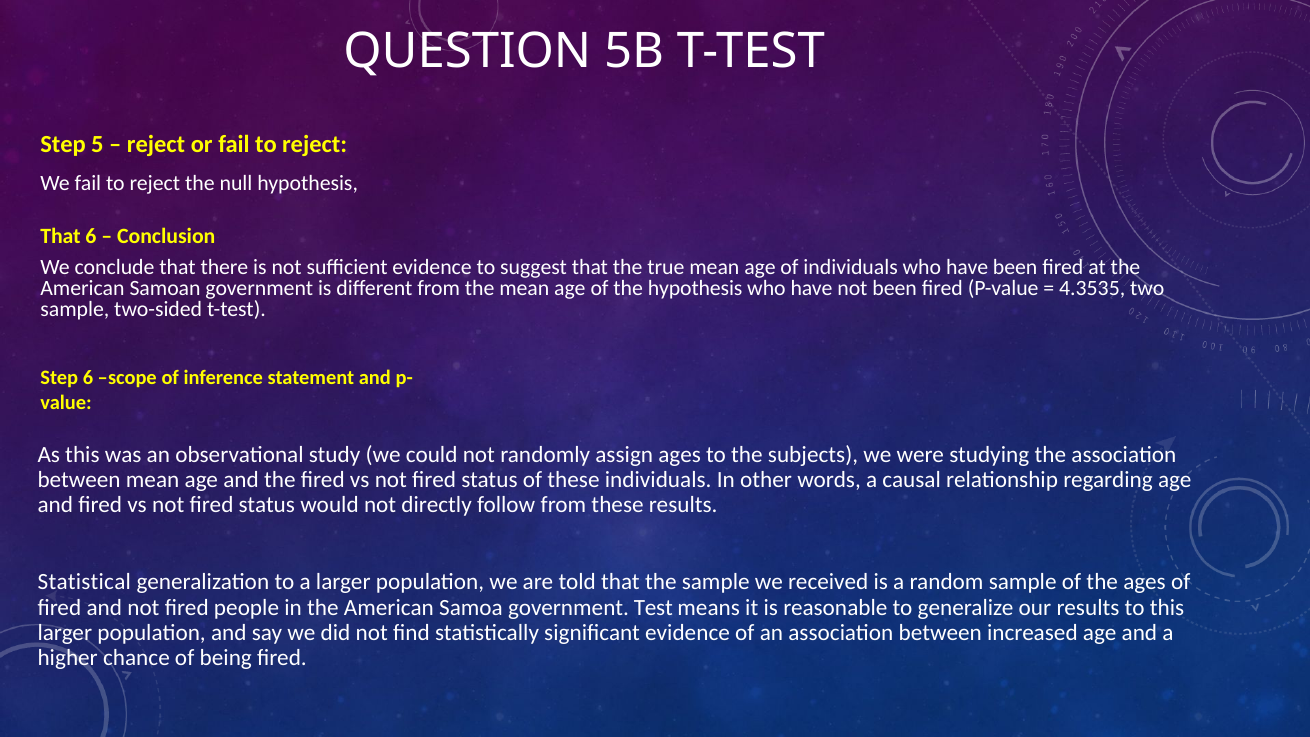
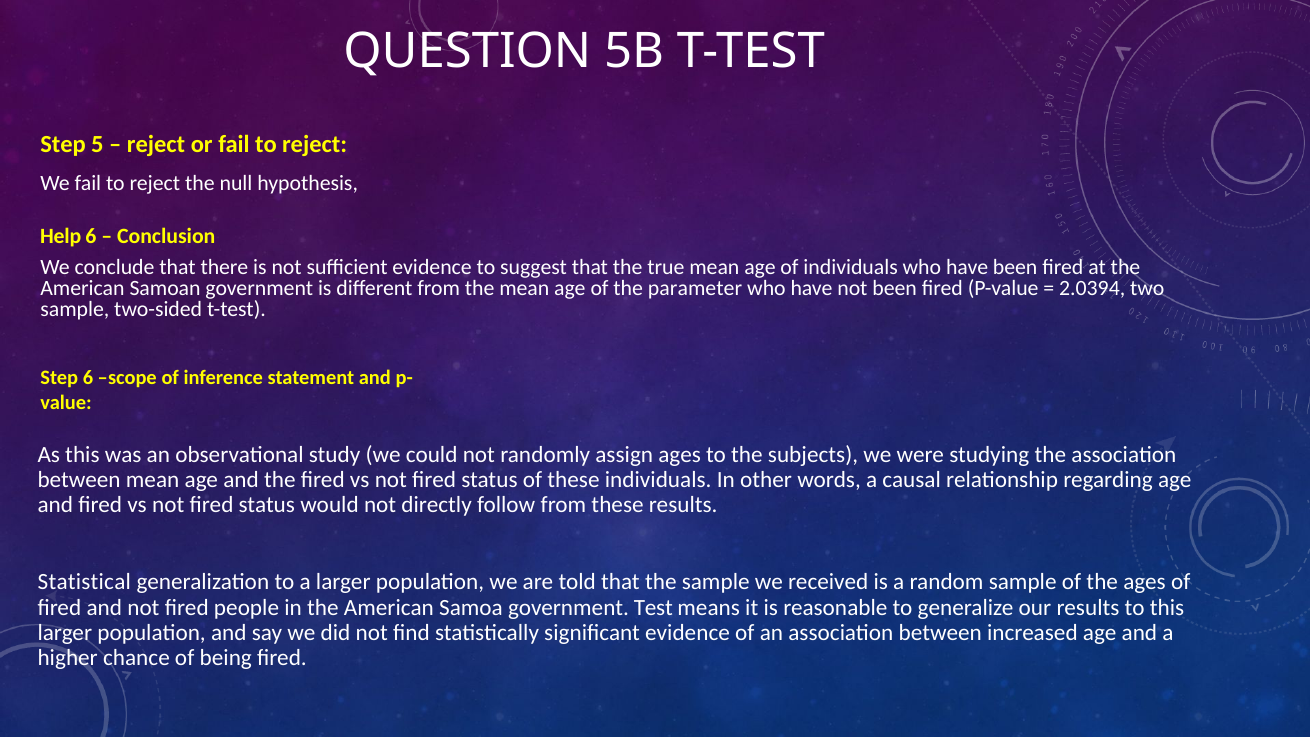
That: That -> Help (61, 236)
the hypothesis: hypothesis -> parameter (695, 289)
4.3535: 4.3535 -> 2.0394 (1092, 289)
